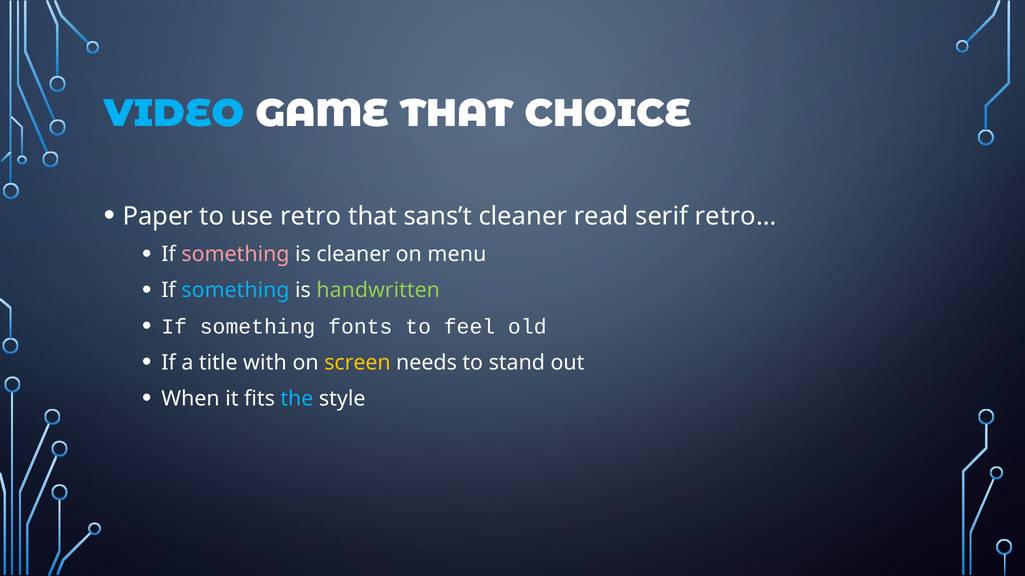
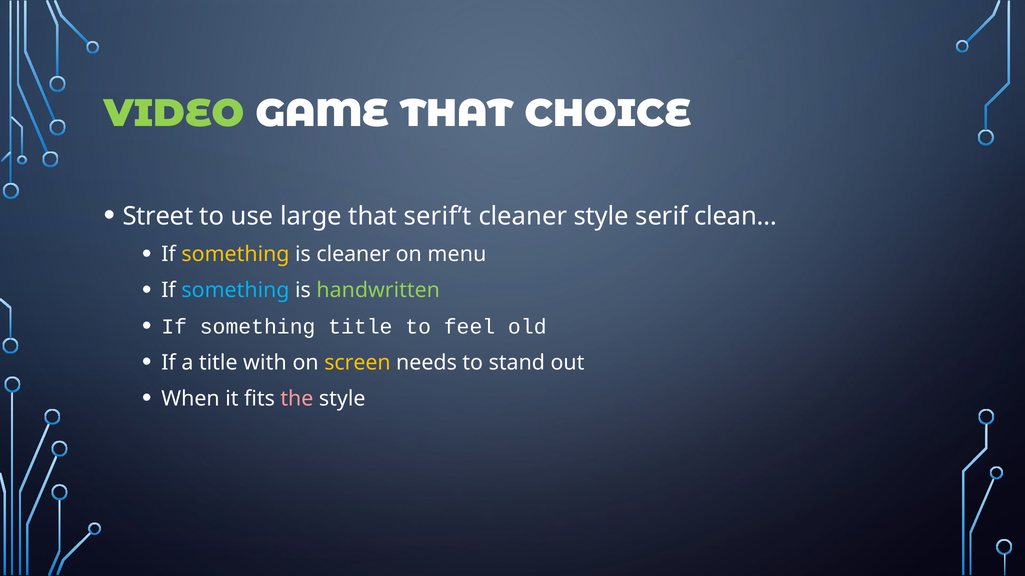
VIDEO colour: light blue -> light green (174, 114)
Paper: Paper -> Street (158, 216)
retro: retro -> large (311, 216)
sans’t: sans’t -> serif’t (438, 216)
cleaner read: read -> style (601, 216)
retro…: retro… -> clean… (736, 216)
something colour: pink -> yellow (235, 255)
something fonts: fonts -> title (360, 327)
the colour: light blue -> pink (297, 399)
